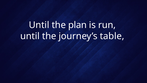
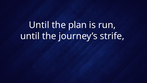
table: table -> strife (112, 36)
